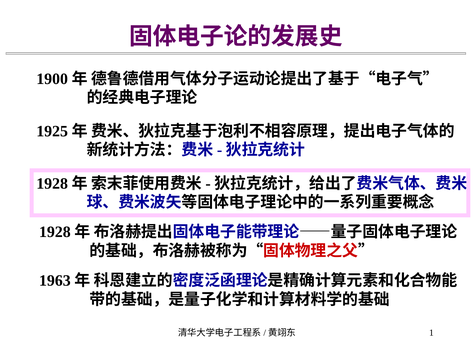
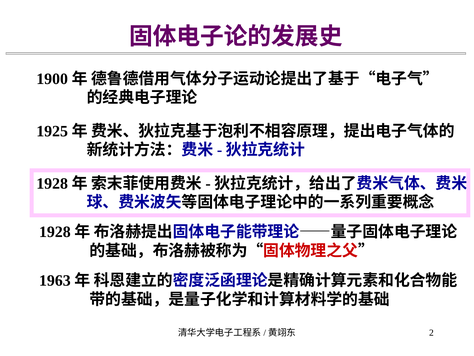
1: 1 -> 2 (431, 332)
